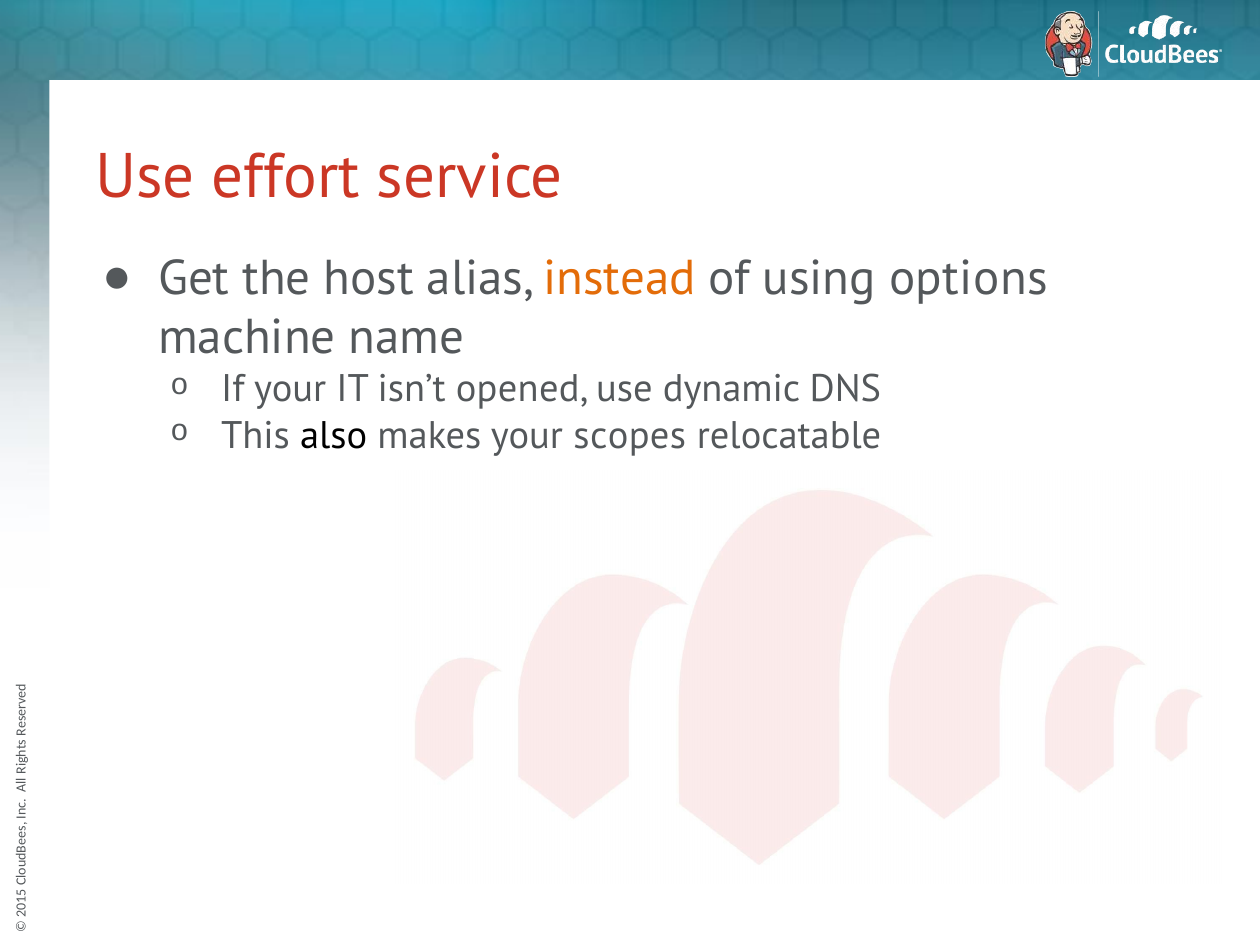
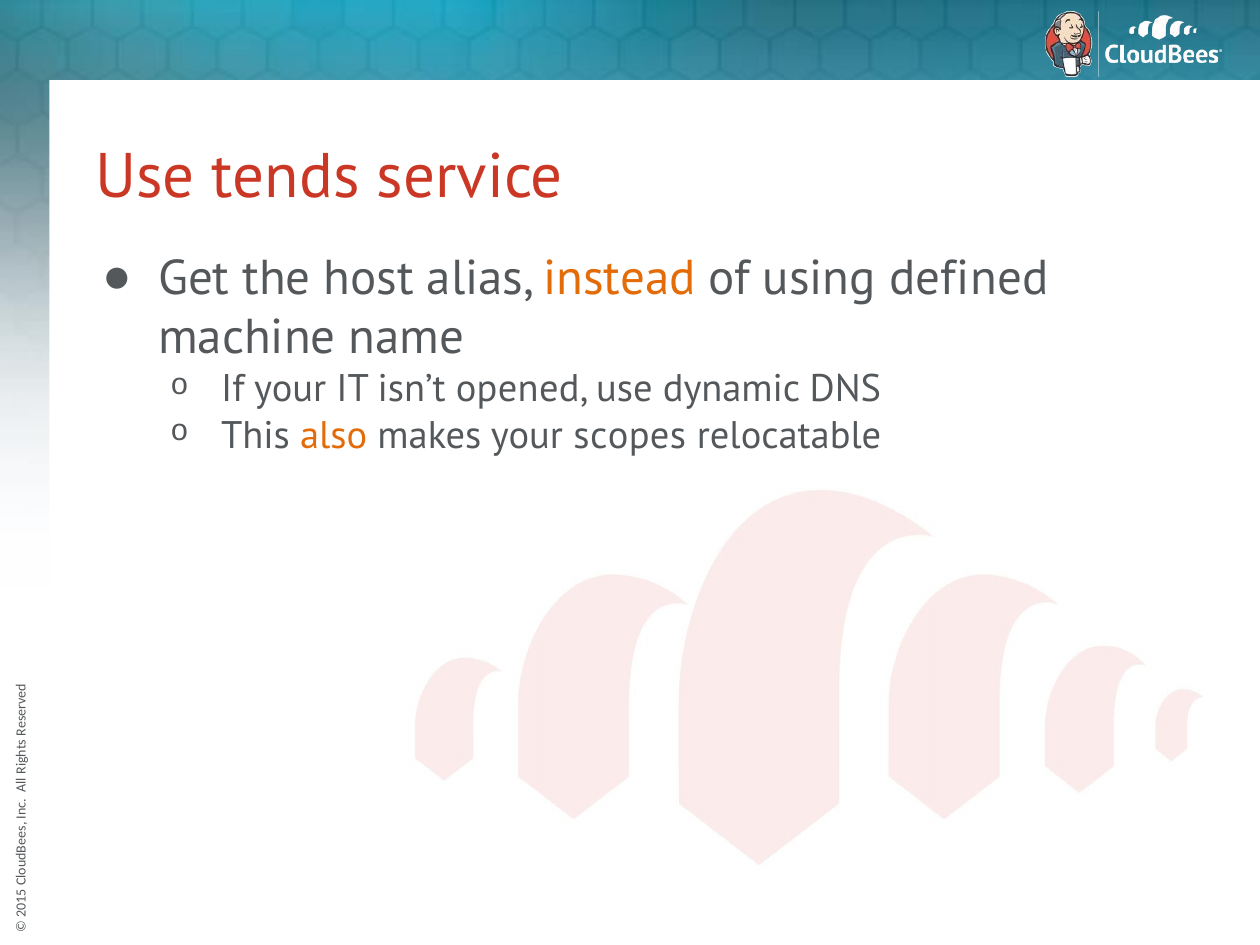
effort: effort -> tends (286, 177)
options: options -> defined (969, 279)
also colour: black -> orange (334, 435)
